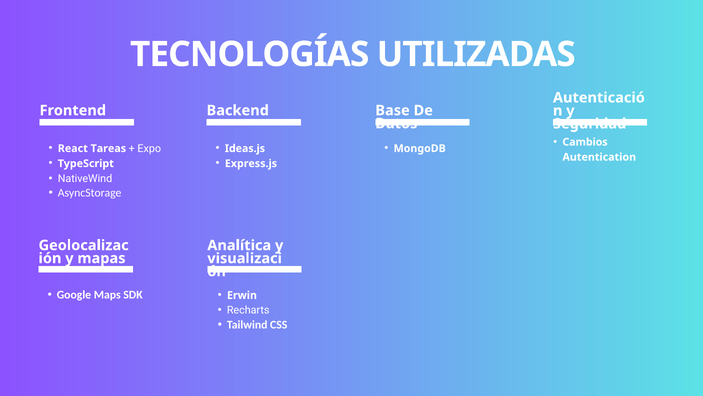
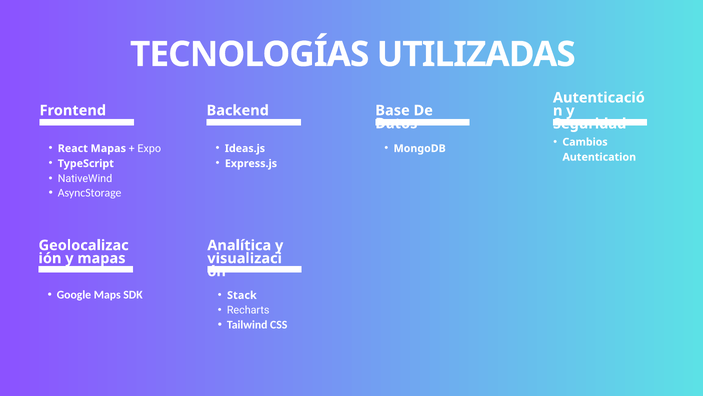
React Tareas: Tareas -> Mapas (108, 148)
Erwin: Erwin -> Stack (242, 295)
